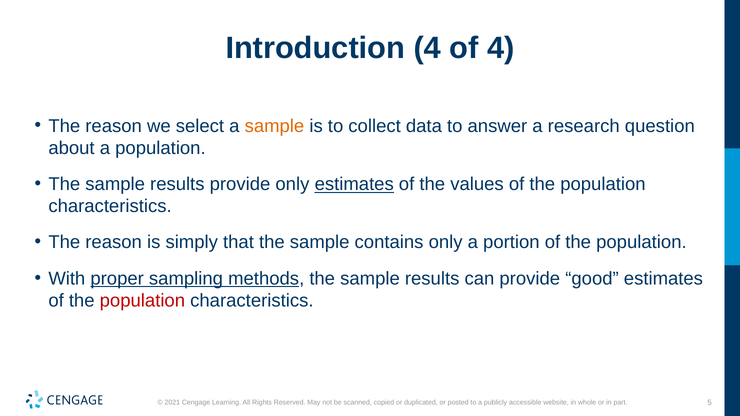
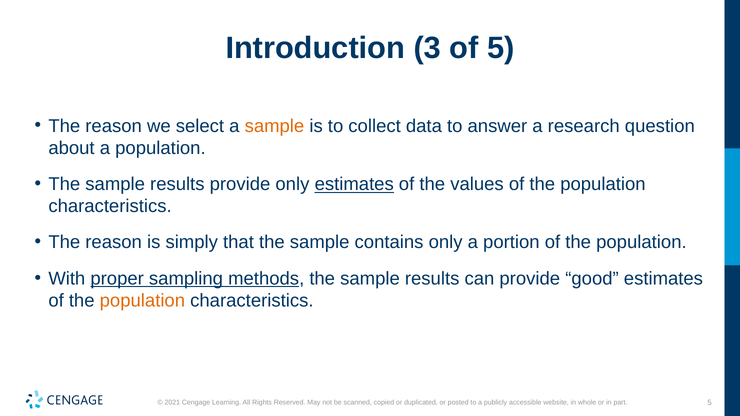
Introduction 4: 4 -> 3 (427, 48)
of 4: 4 -> 5 (501, 48)
population colour: red -> orange (142, 301)
